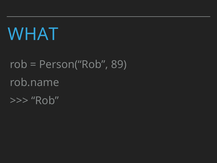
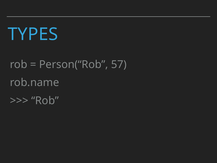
WHAT: WHAT -> TYPES (33, 34)
89: 89 -> 57 (119, 64)
